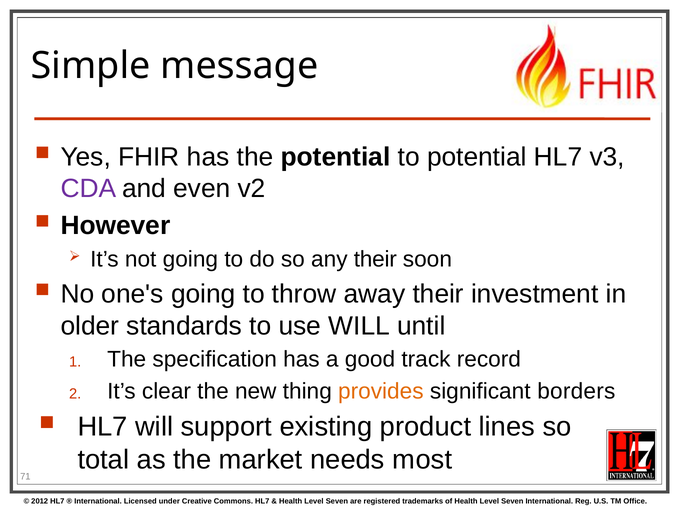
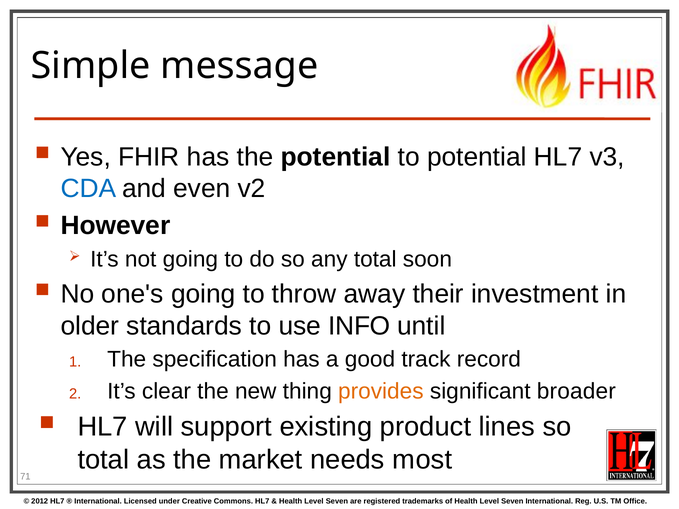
CDA colour: purple -> blue (88, 189)
any their: their -> total (375, 259)
use WILL: WILL -> INFO (359, 326)
borders: borders -> broader (576, 391)
